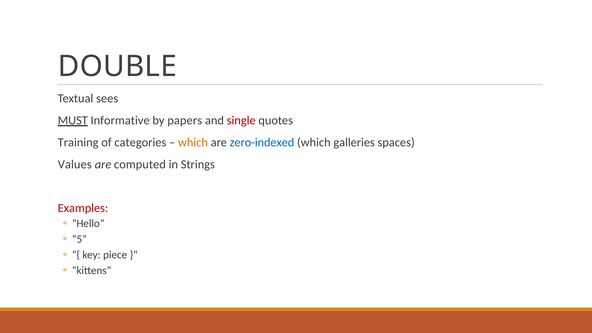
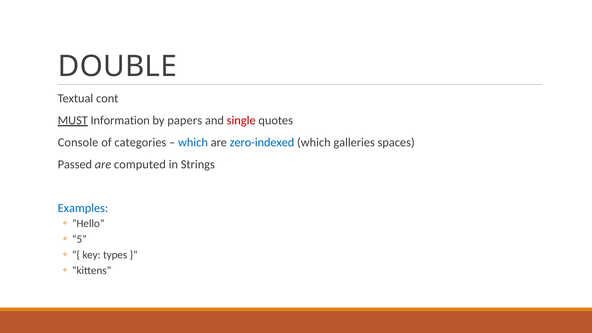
sees: sees -> cont (107, 98)
Informative: Informative -> Information (120, 120)
Training: Training -> Console (78, 142)
which colour: orange -> blue (193, 142)
Values: Values -> Passed (75, 164)
Examples colour: red -> blue (83, 208)
piece: piece -> types (115, 255)
